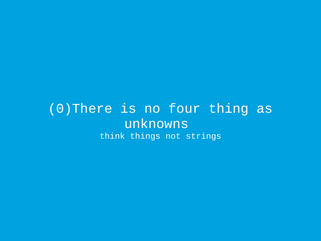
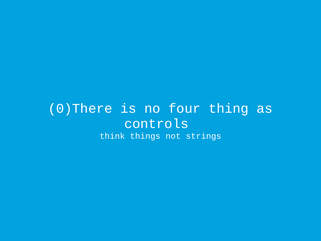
unknowns: unknowns -> controls (156, 124)
